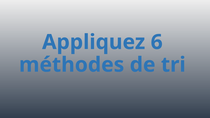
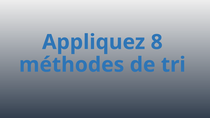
6: 6 -> 8 (157, 42)
